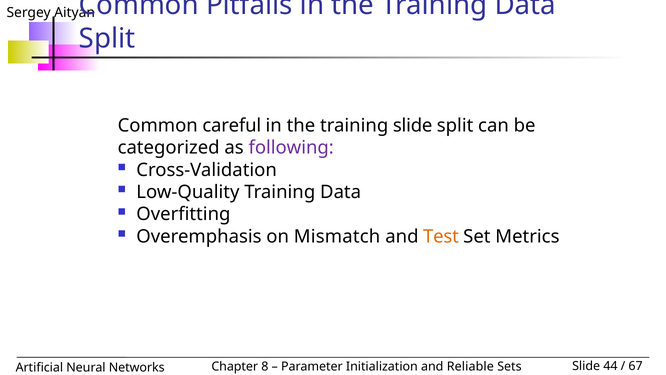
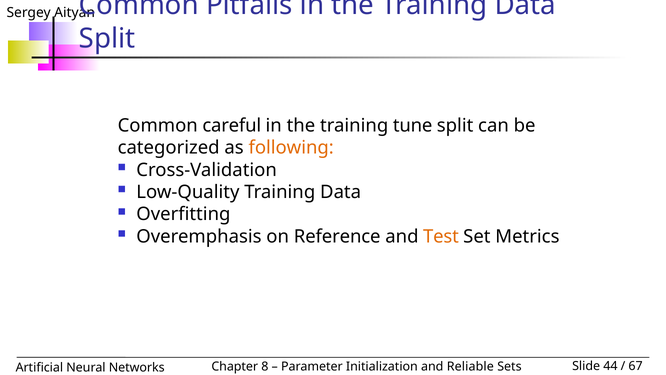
training slide: slide -> tune (413, 125)
following colour: purple -> orange (291, 148)
Mismatch: Mismatch -> Reference (337, 236)
